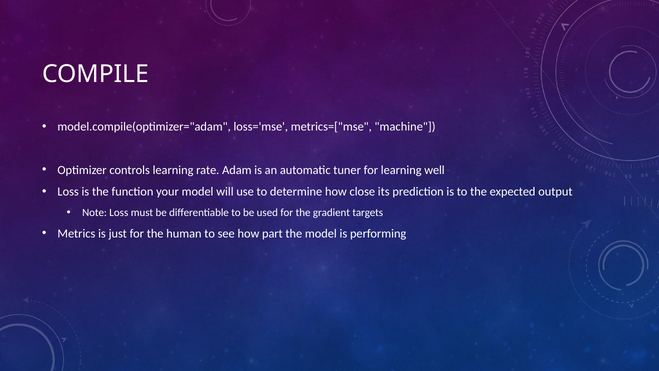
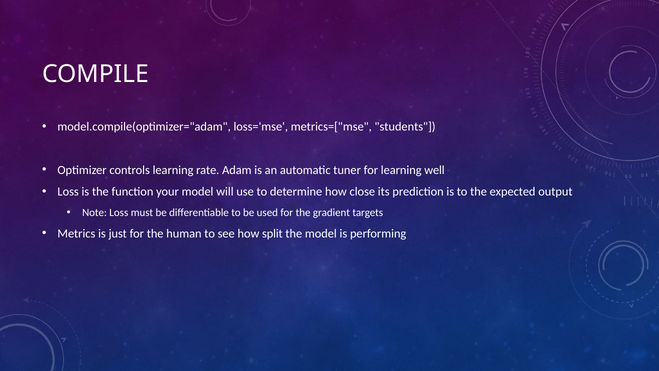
machine: machine -> students (405, 127)
part: part -> split (272, 233)
